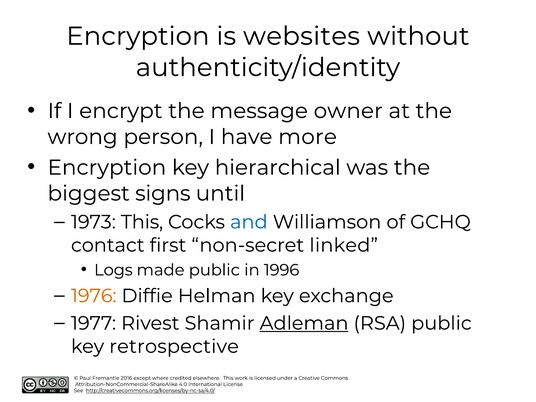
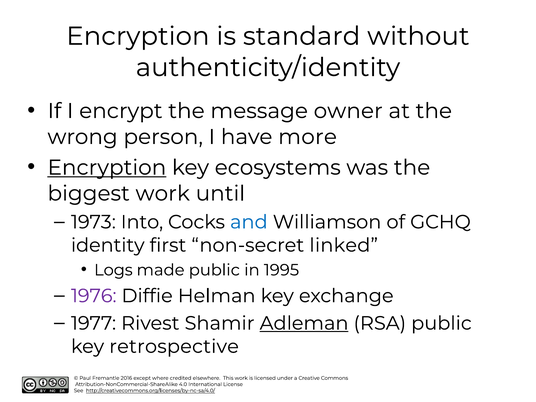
websites: websites -> standard (302, 36)
Encryption underline: none -> present (107, 168)
hierarchical: hierarchical -> ecosystems (278, 168)
biggest signs: signs -> work (163, 193)
1973 This: This -> Into (142, 222)
contact: contact -> identity (108, 245)
1996: 1996 -> 1995 (281, 270)
1976 colour: orange -> purple (94, 296)
